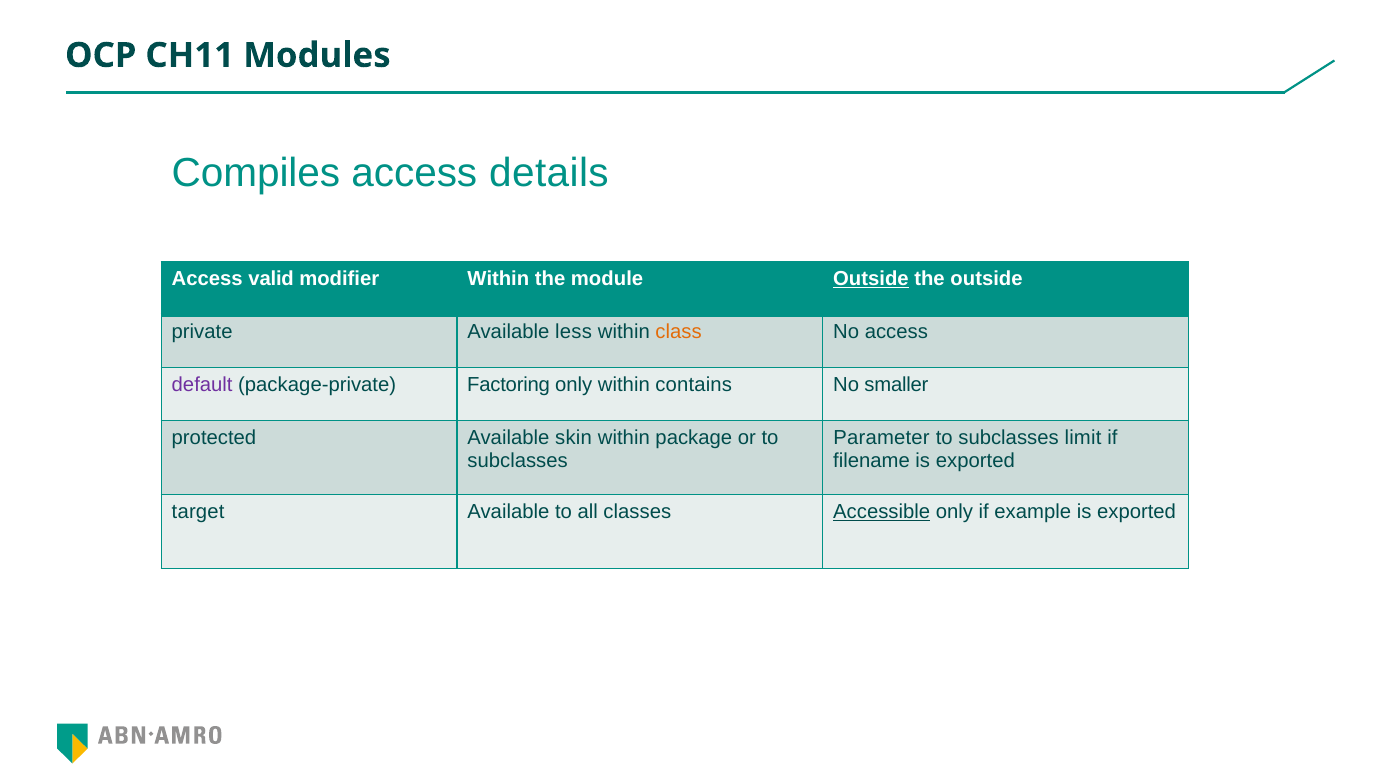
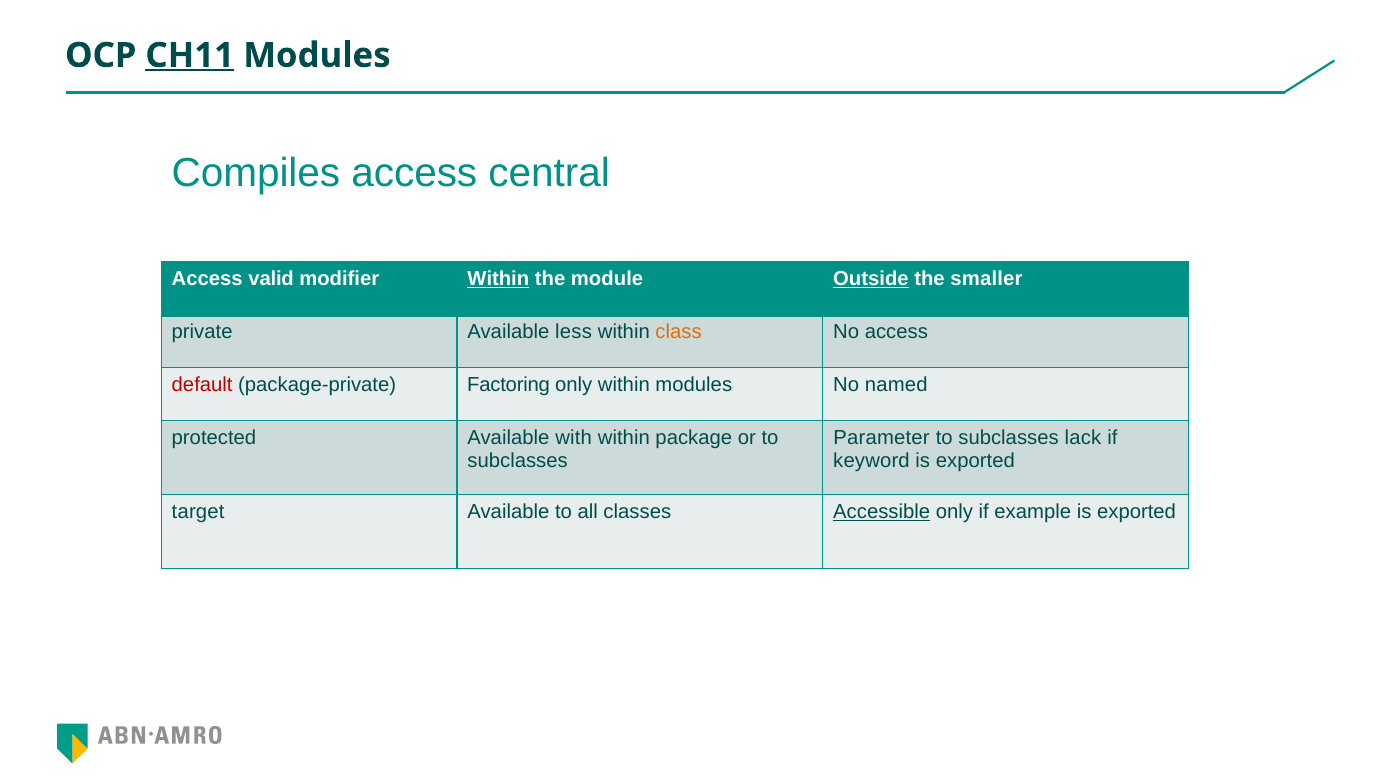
CH11 underline: none -> present (190, 55)
details: details -> central (549, 173)
Within underline: none -> present (498, 279)
the outside: outside -> smaller (986, 279)
default colour: purple -> red (202, 385)
within contains: contains -> modules (694, 385)
smaller: smaller -> named (896, 385)
skin: skin -> with (574, 437)
limit: limit -> lack (1083, 437)
filename: filename -> keyword (871, 460)
